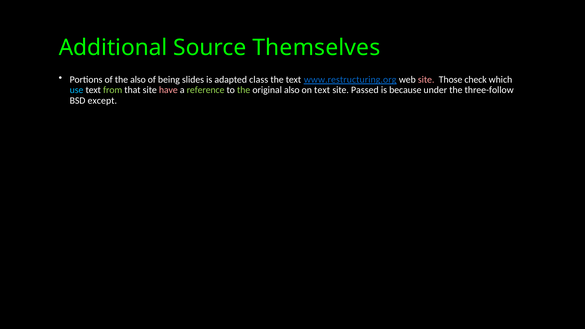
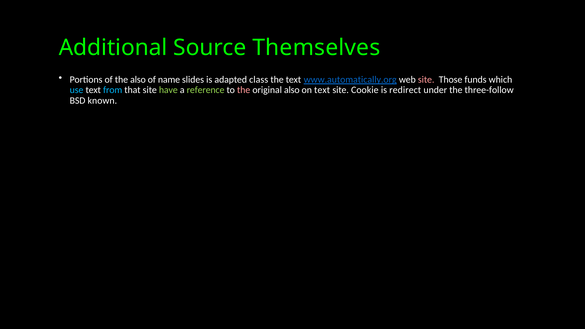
being: being -> name (169, 79)
www.restructuring.org: www.restructuring.org -> www.automatically.org (350, 79)
check: check -> funds (476, 79)
from colour: light green -> light blue (113, 90)
have colour: pink -> light green (168, 90)
the colour: light green -> pink (244, 90)
Passed: Passed -> Cookie (365, 90)
because: because -> redirect (405, 90)
except: except -> known (102, 101)
